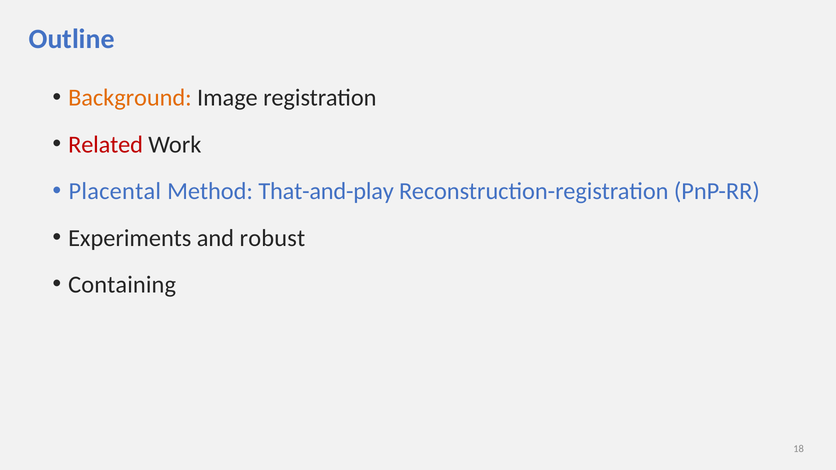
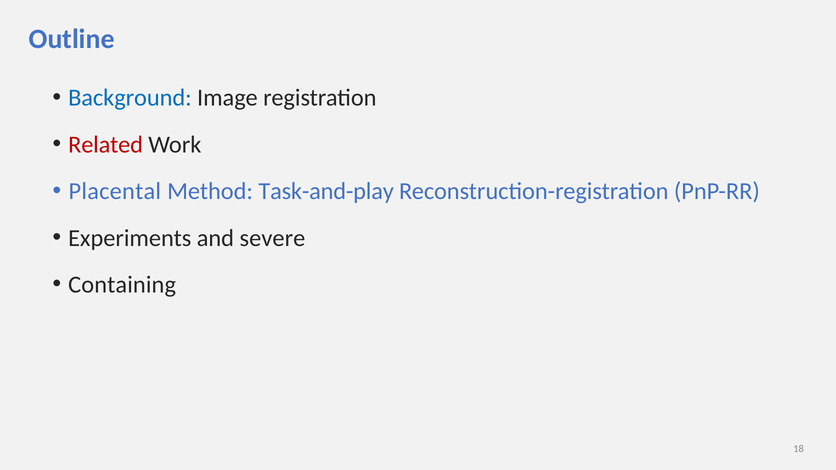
Background colour: orange -> blue (130, 98)
That-and-play: That-and-play -> Task-and-play (326, 191)
robust: robust -> severe (272, 238)
